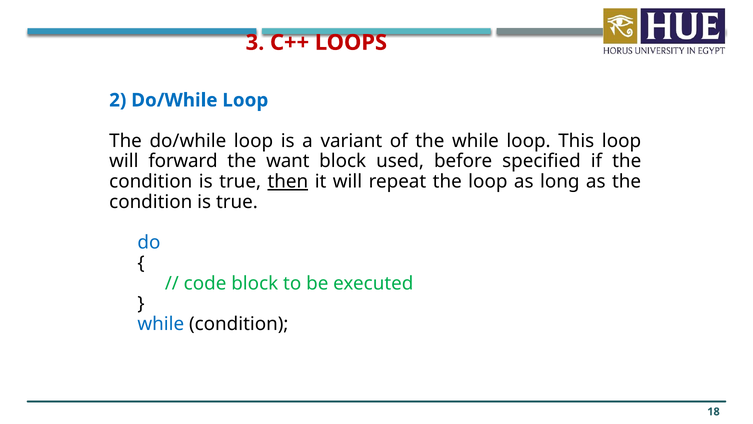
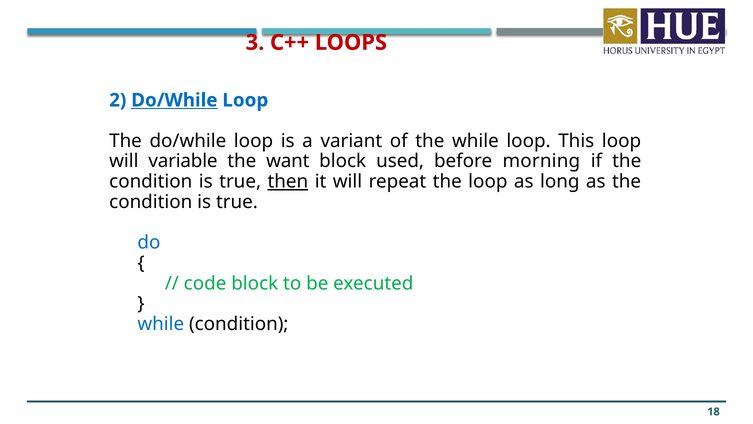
Do/While underline: none -> present (174, 100)
forward: forward -> variable (183, 161)
specified: specified -> morning (541, 161)
